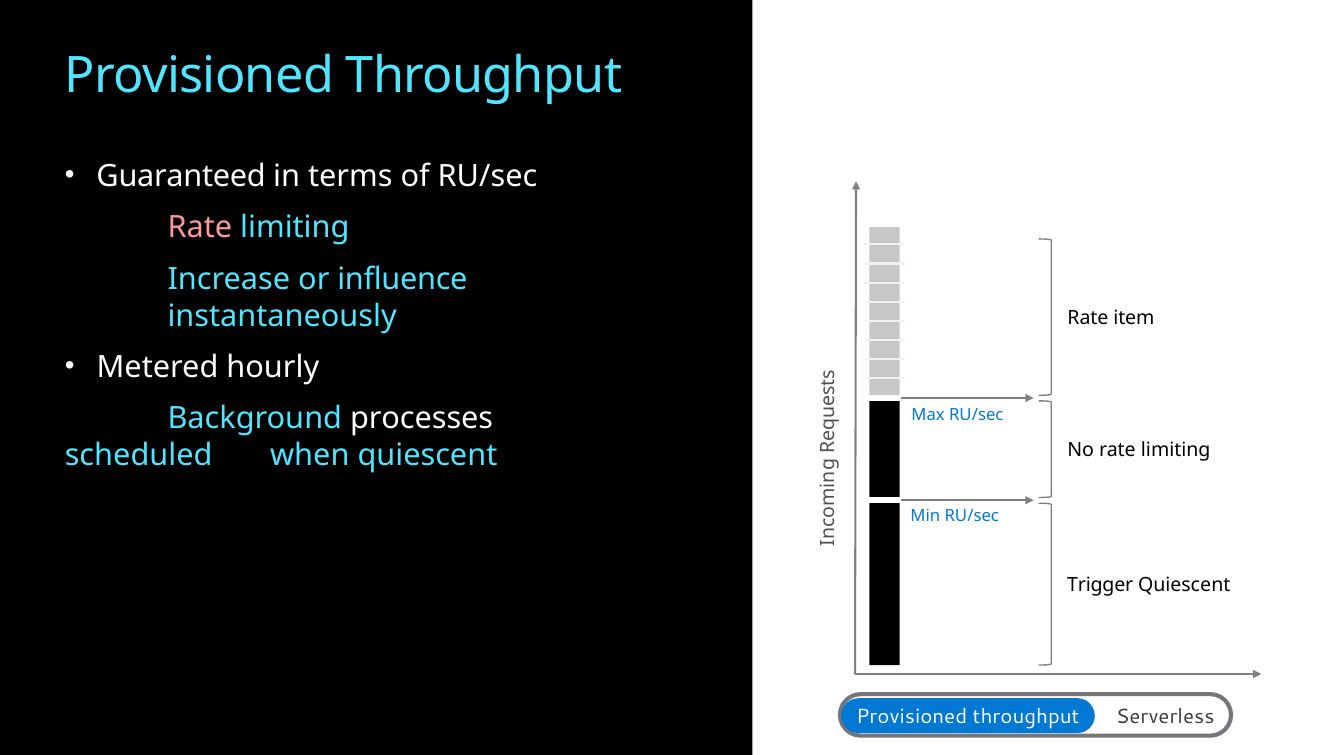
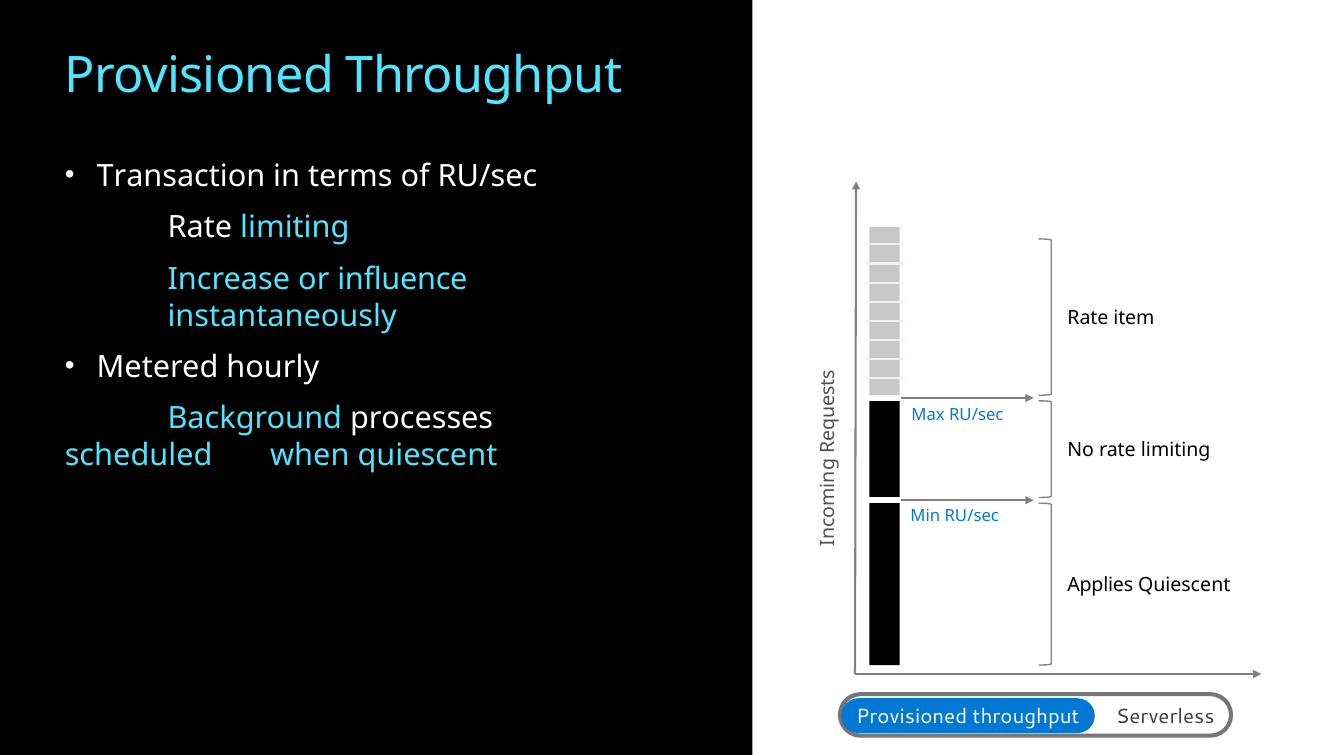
Guaranteed: Guaranteed -> Transaction (181, 176)
Rate colour: pink -> white (200, 228)
Trigger: Trigger -> Applies (1100, 585)
